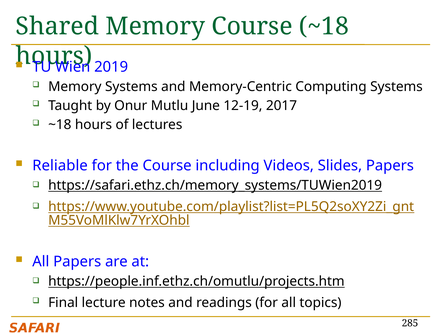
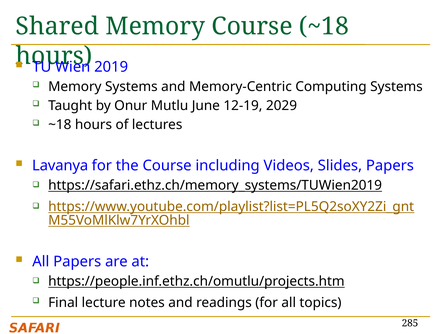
2017: 2017 -> 2029 (282, 106)
Reliable: Reliable -> Lavanya (60, 165)
